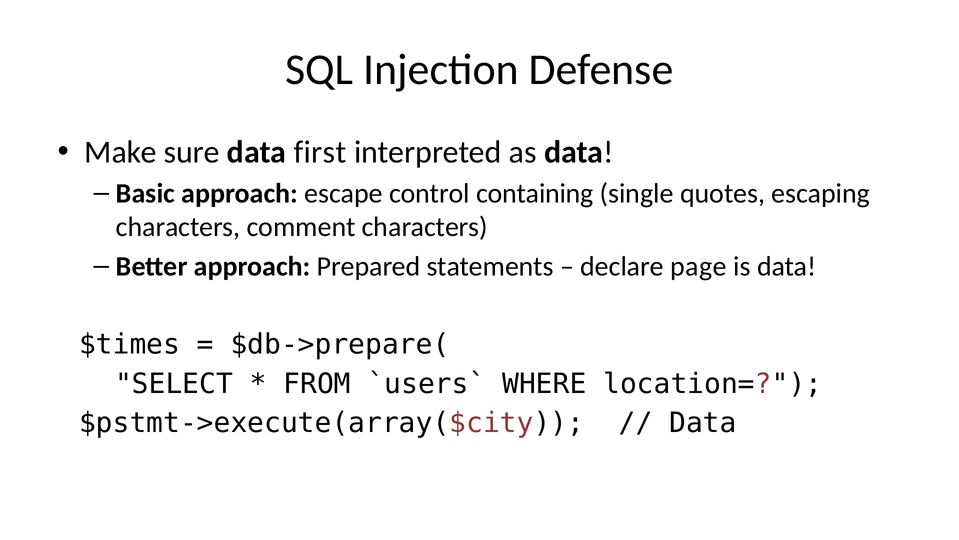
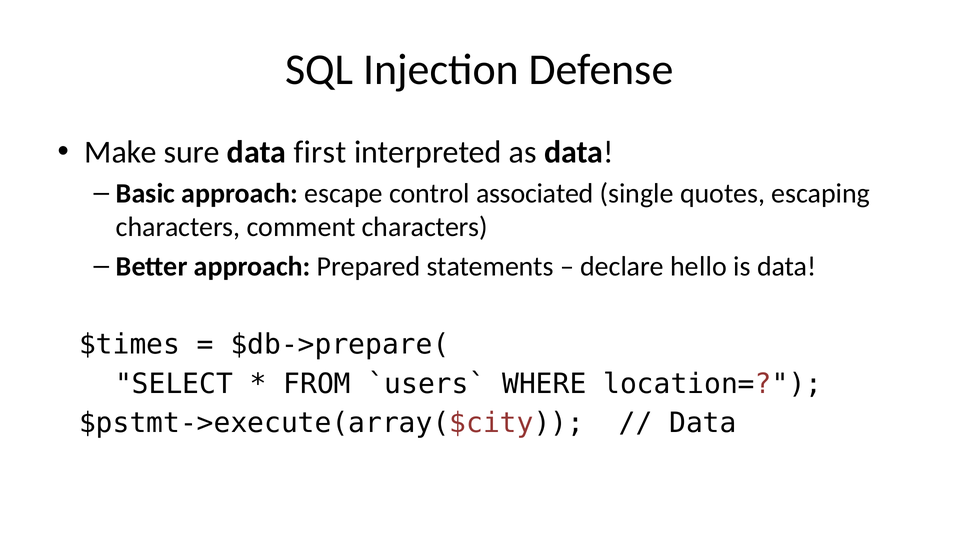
containing: containing -> associated (535, 193)
page: page -> hello (699, 266)
